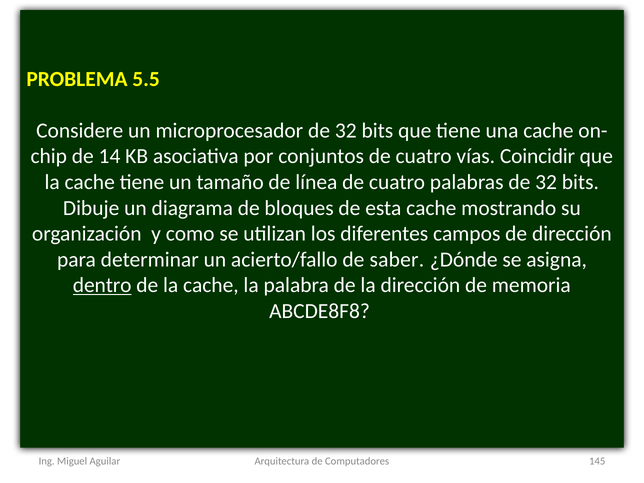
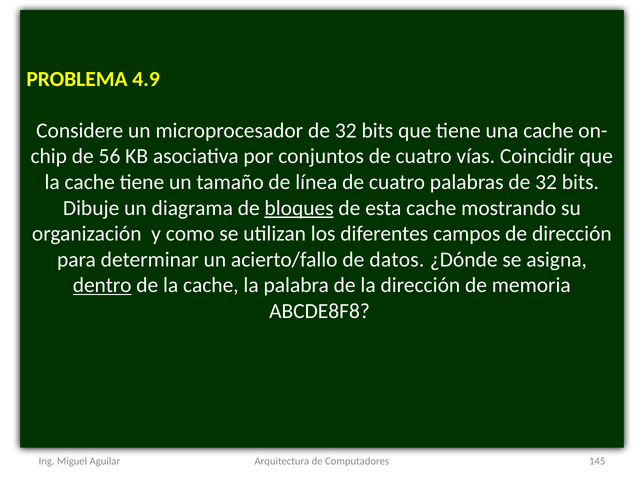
5.5: 5.5 -> 4.9 (146, 79)
14: 14 -> 56 (110, 156)
bloques underline: none -> present (299, 208)
saber: saber -> datos (397, 259)
